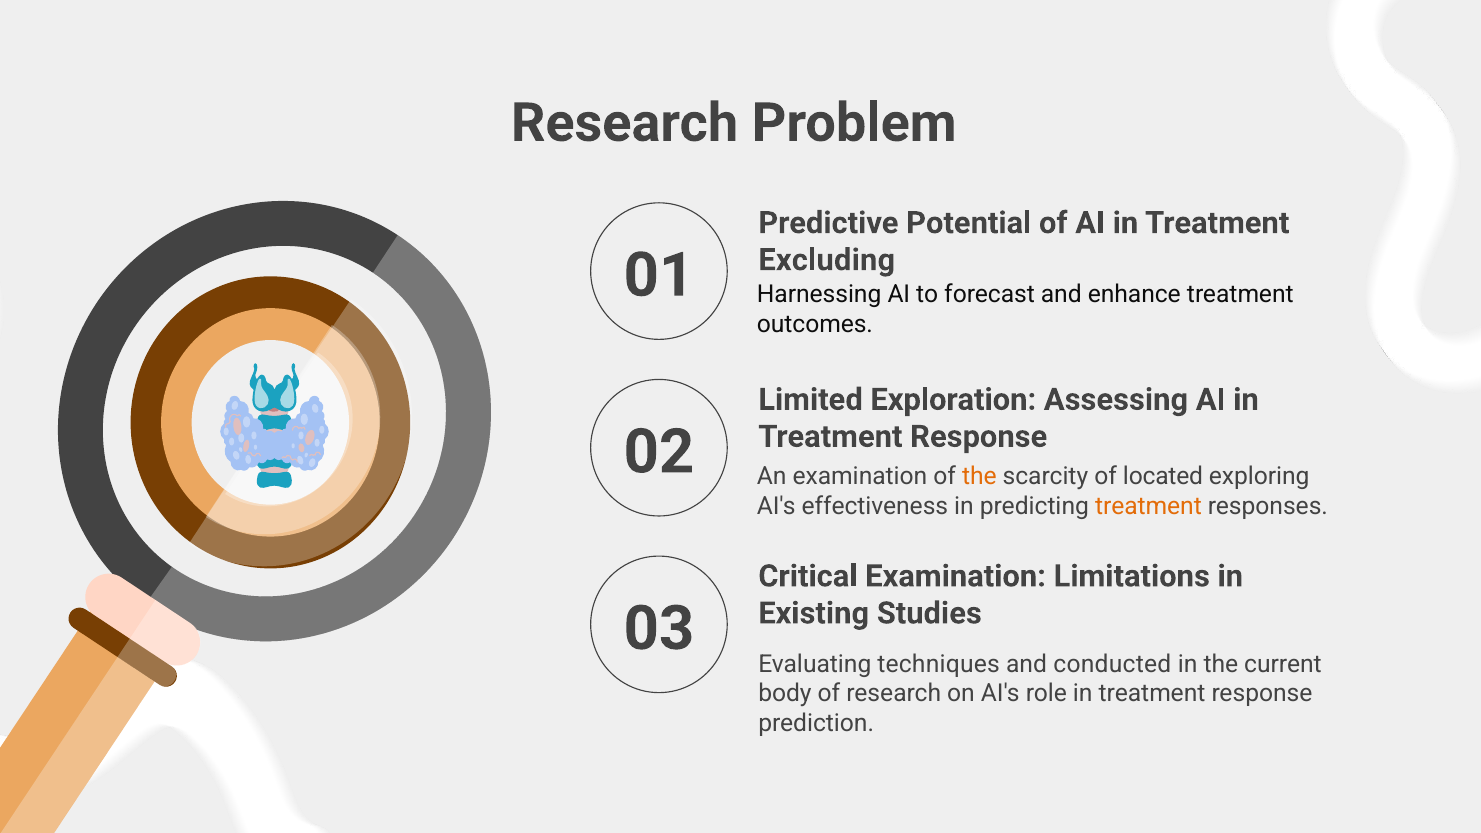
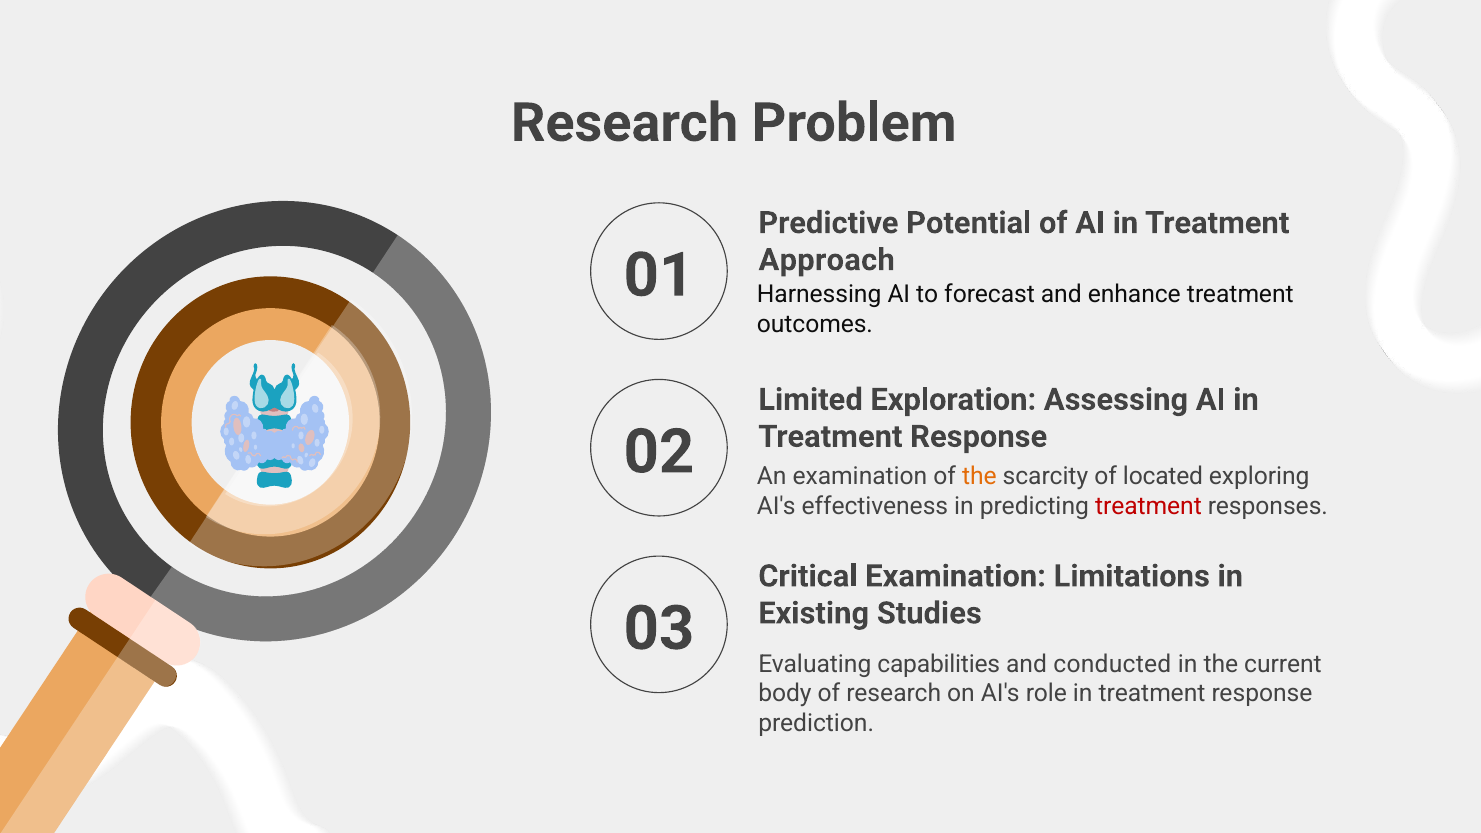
Excluding: Excluding -> Approach (827, 260)
treatment colour: orange -> red (1148, 506)
techniques: techniques -> capabilities (939, 664)
